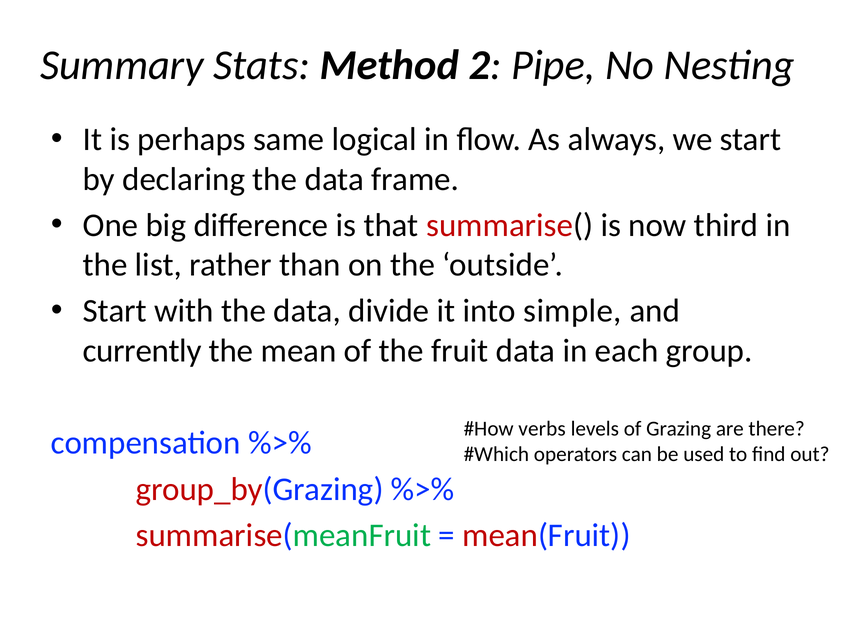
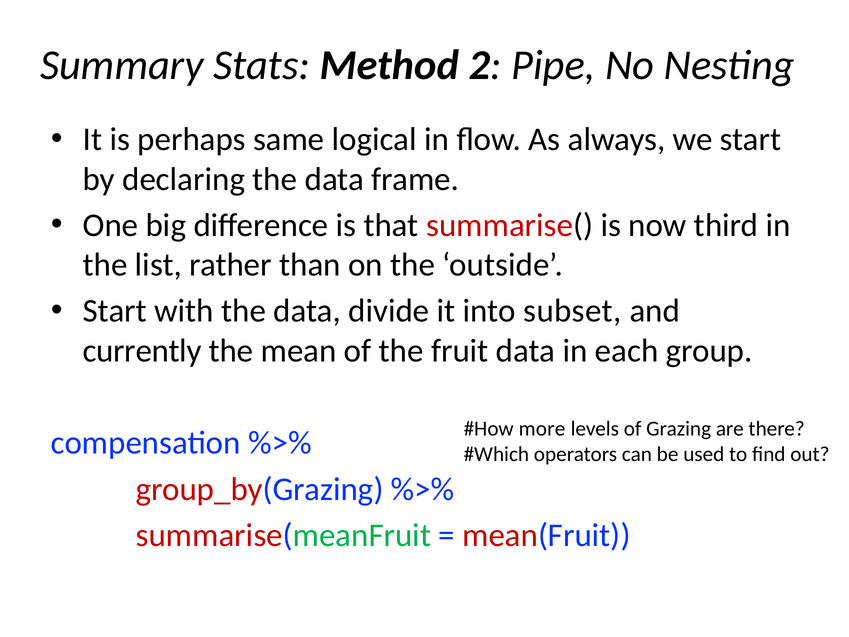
simple: simple -> subset (572, 311)
verbs: verbs -> more (542, 429)
